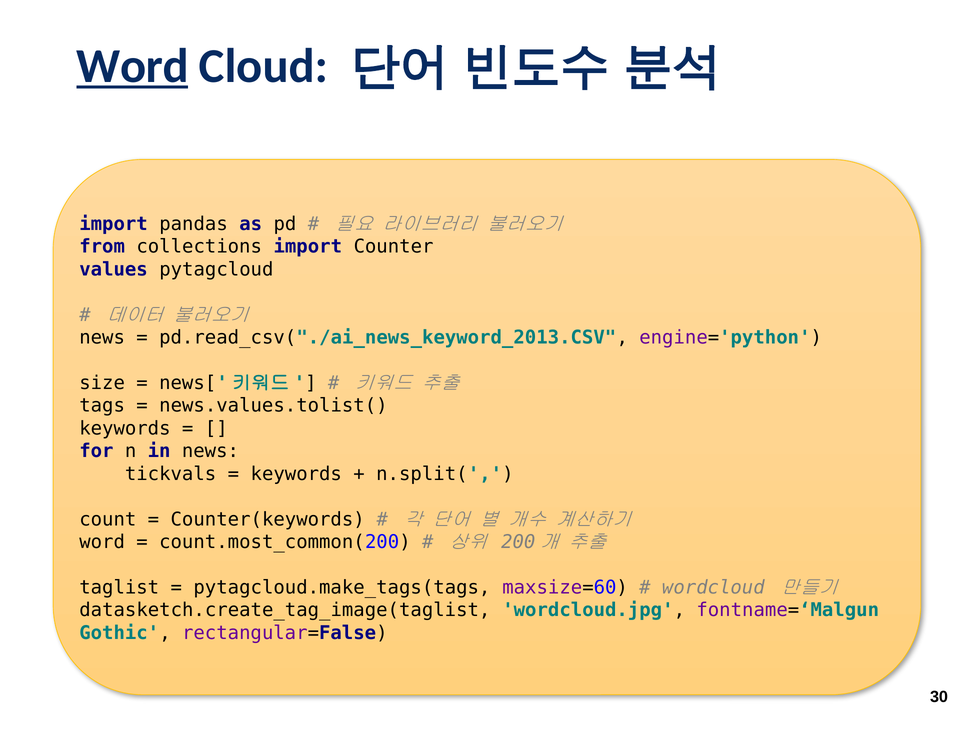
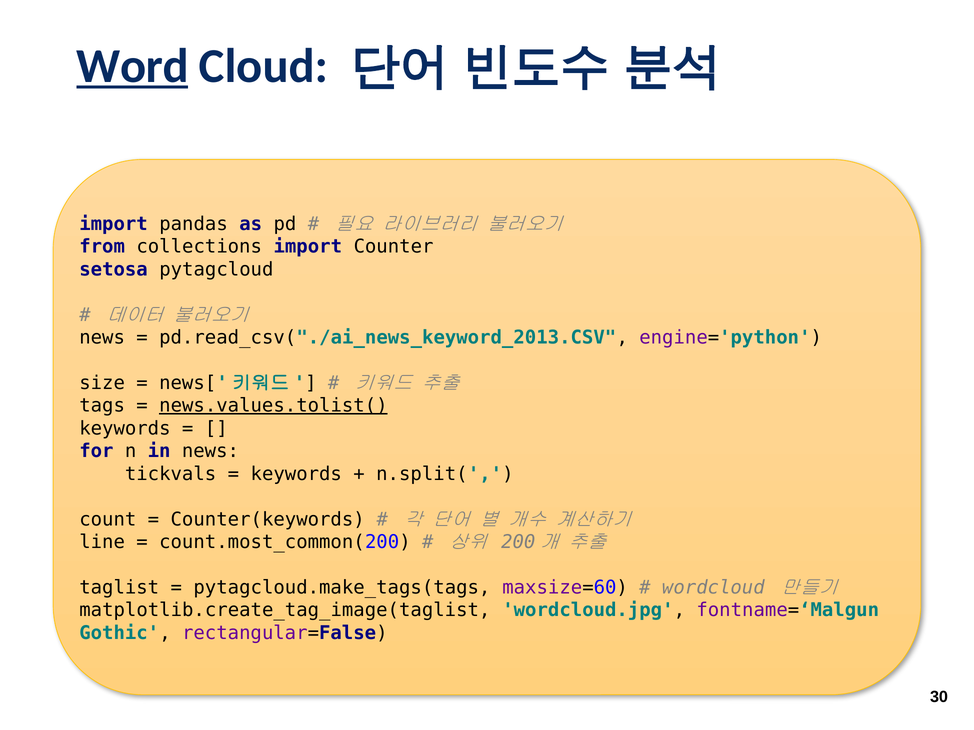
values: values -> setosa (114, 269)
news.values.tolist( underline: none -> present (273, 406)
word: word -> line (102, 542)
datasketch.create_tag_image(taglist: datasketch.create_tag_image(taglist -> matplotlib.create_tag_image(taglist (285, 611)
